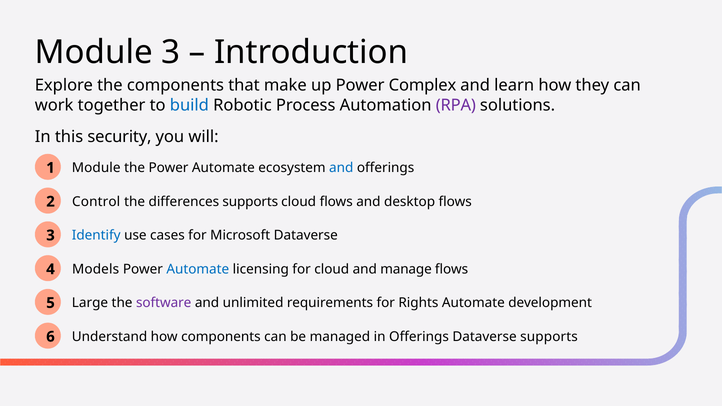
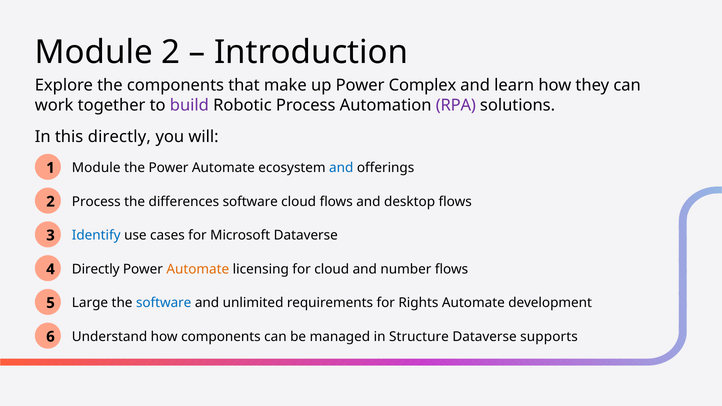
Module 3: 3 -> 2 (171, 52)
build colour: blue -> purple (189, 105)
this security: security -> directly (119, 137)
2 Control: Control -> Process (96, 202)
differences supports: supports -> software (250, 202)
4 Models: Models -> Directly (96, 269)
Automate colour: blue -> orange (198, 269)
manage: manage -> number (406, 269)
software colour: purple -> blue (164, 303)
in Offerings: Offerings -> Structure (419, 337)
